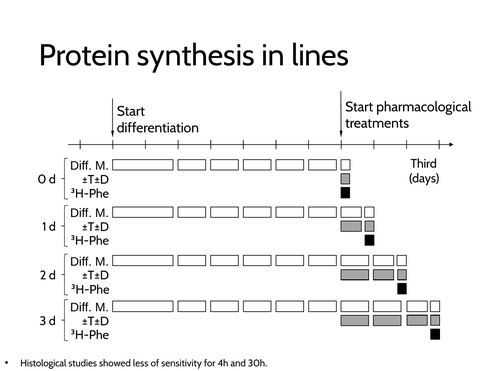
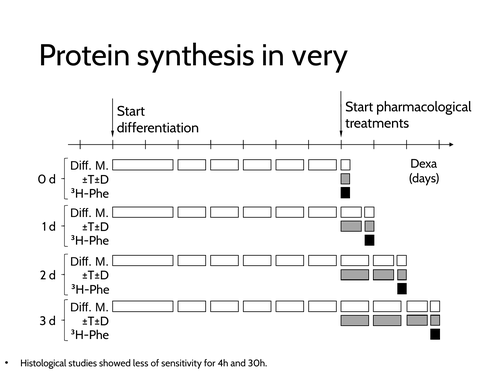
lines: lines -> very (320, 55)
Third: Third -> Dexa (424, 163)
